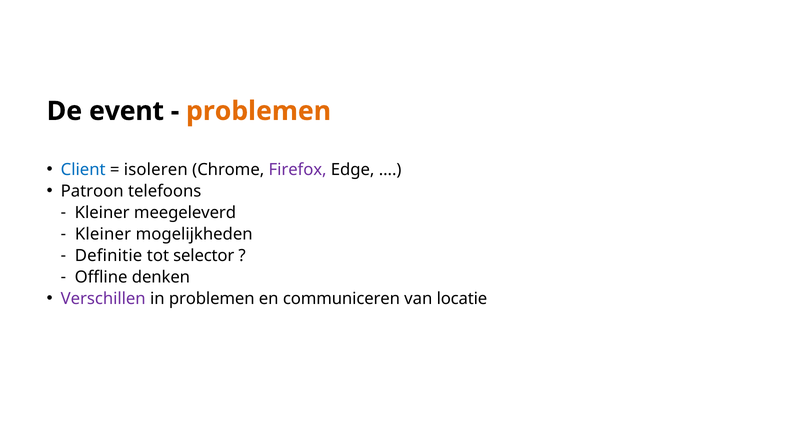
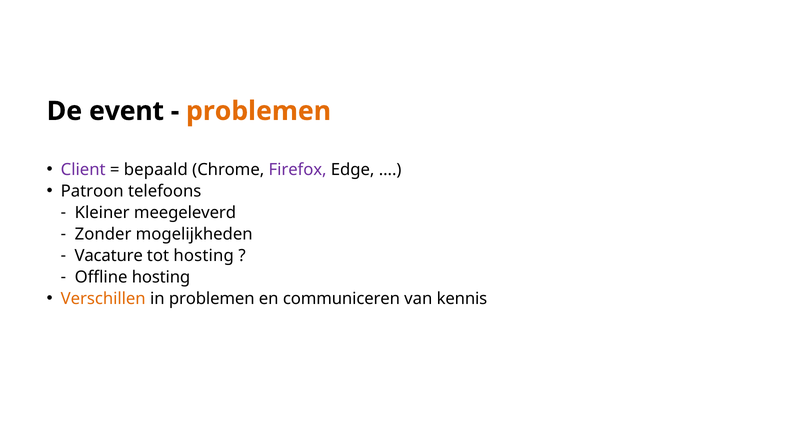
Client colour: blue -> purple (83, 170)
isoleren: isoleren -> bepaald (156, 170)
Kleiner: Kleiner -> Zonder (103, 234)
Definitie: Definitie -> Vacature (109, 256)
tot selector: selector -> hosting (204, 256)
Offline denken: denken -> hosting (161, 277)
Verschillen colour: purple -> orange (103, 299)
locatie: locatie -> kennis (462, 299)
